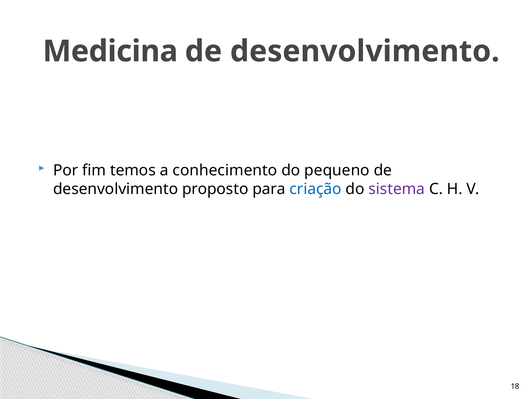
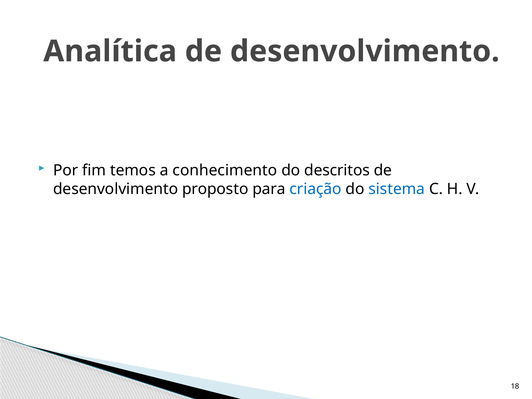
Medicina: Medicina -> Analítica (110, 51)
pequeno: pequeno -> descritos (337, 170)
sistema colour: purple -> blue (397, 189)
